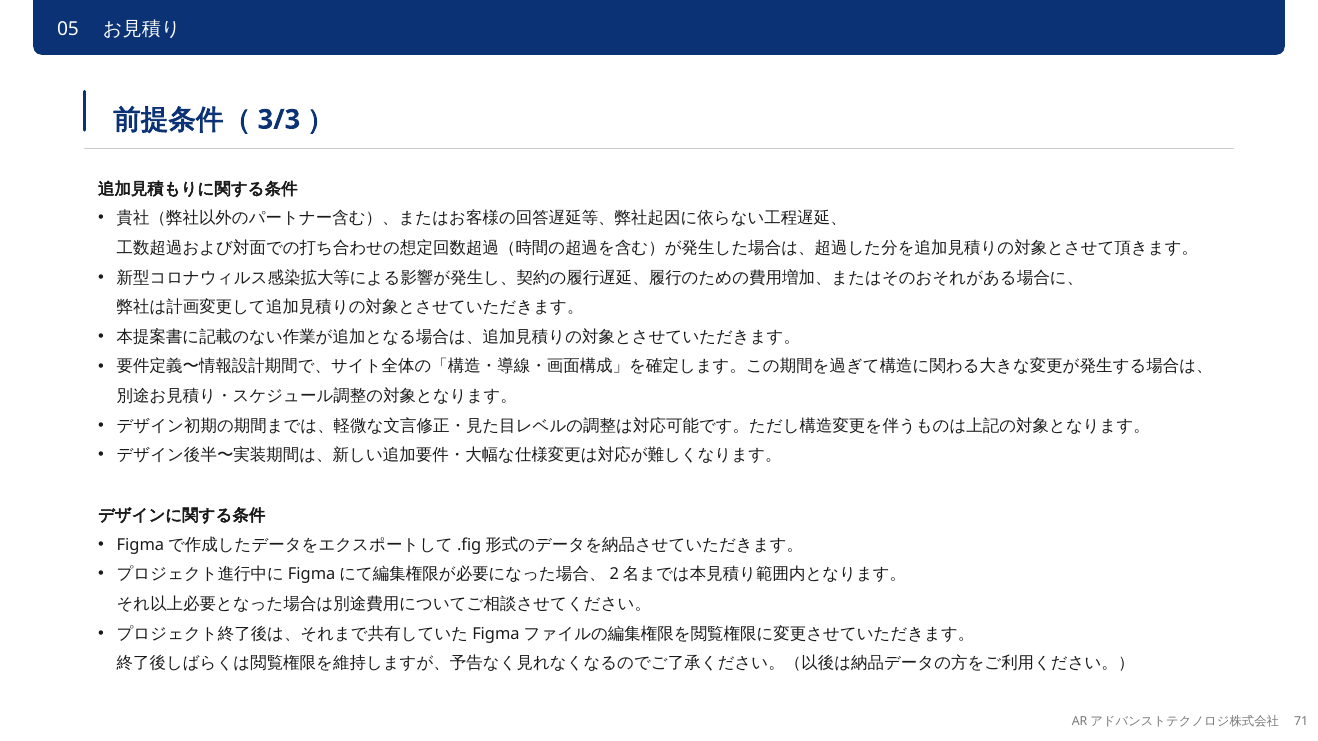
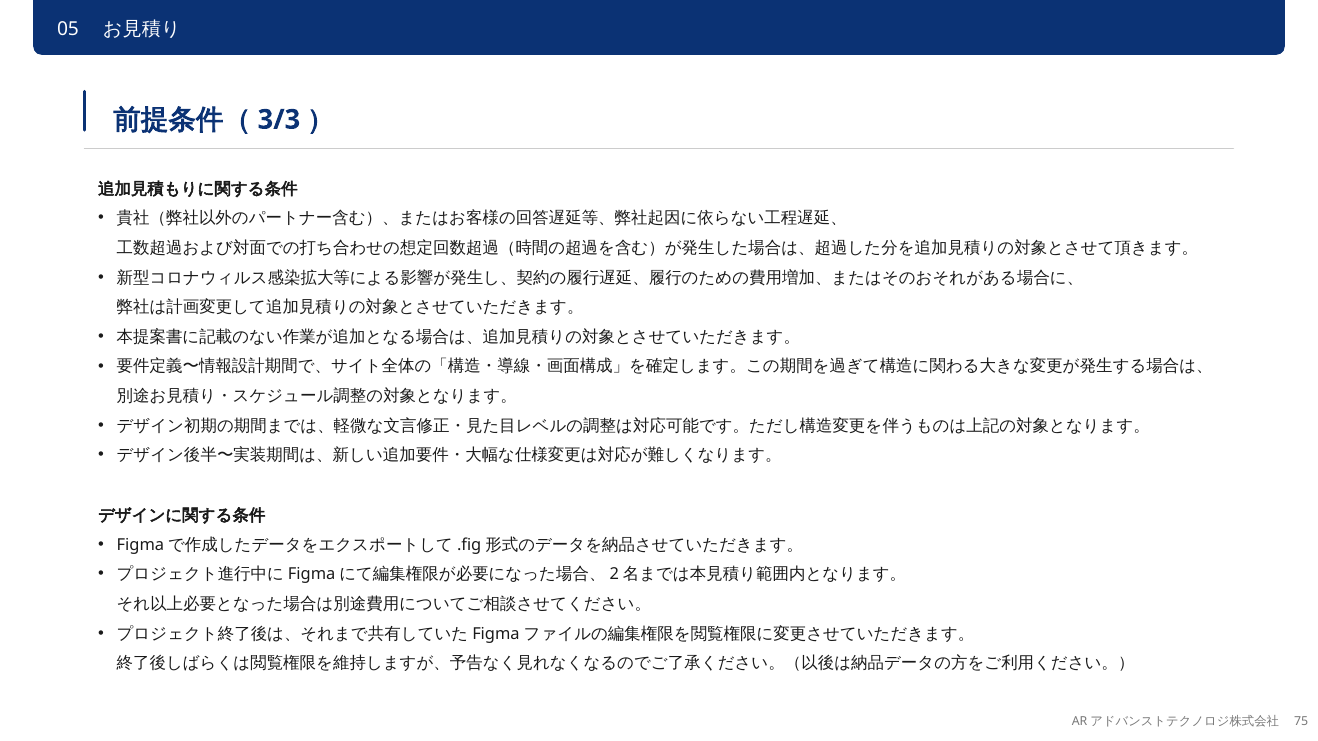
71: 71 -> 75 (1301, 721)
